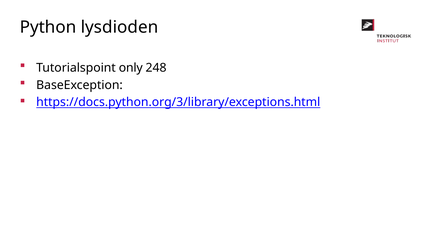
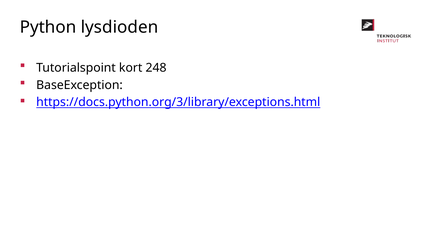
only: only -> kort (131, 68)
